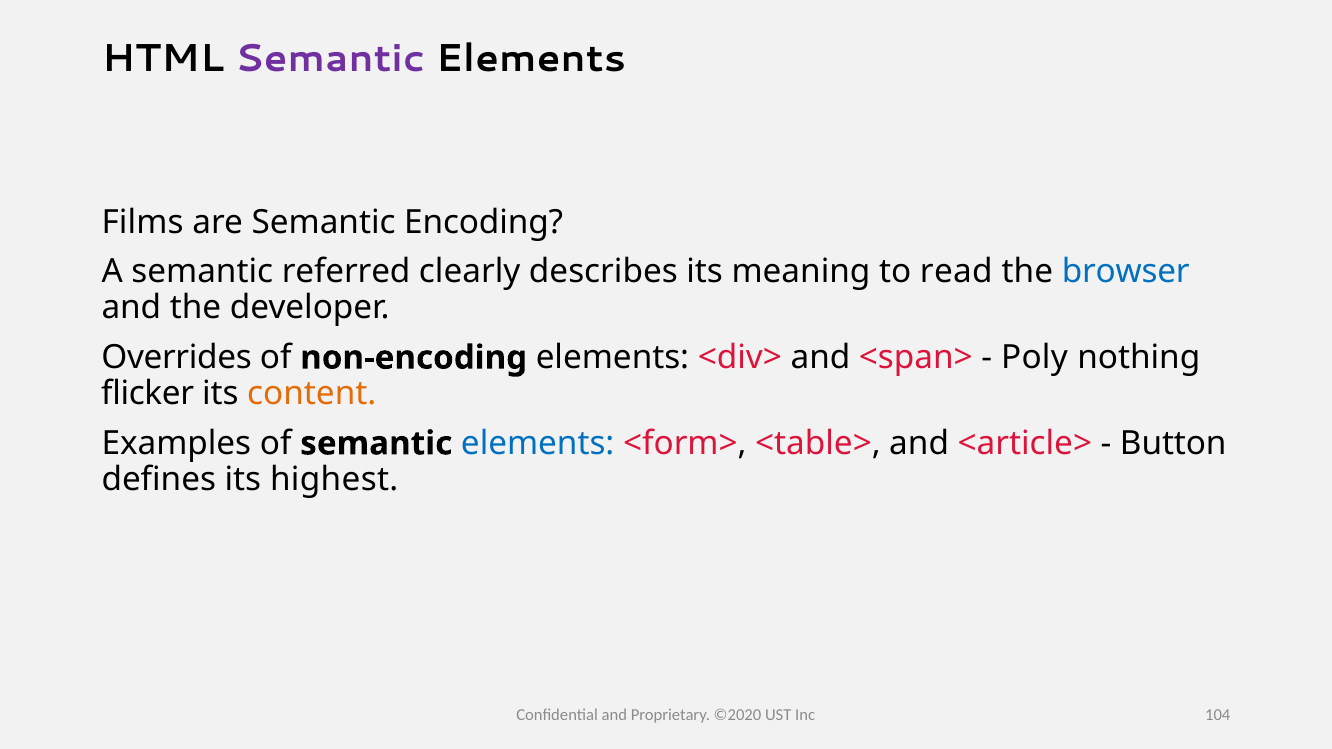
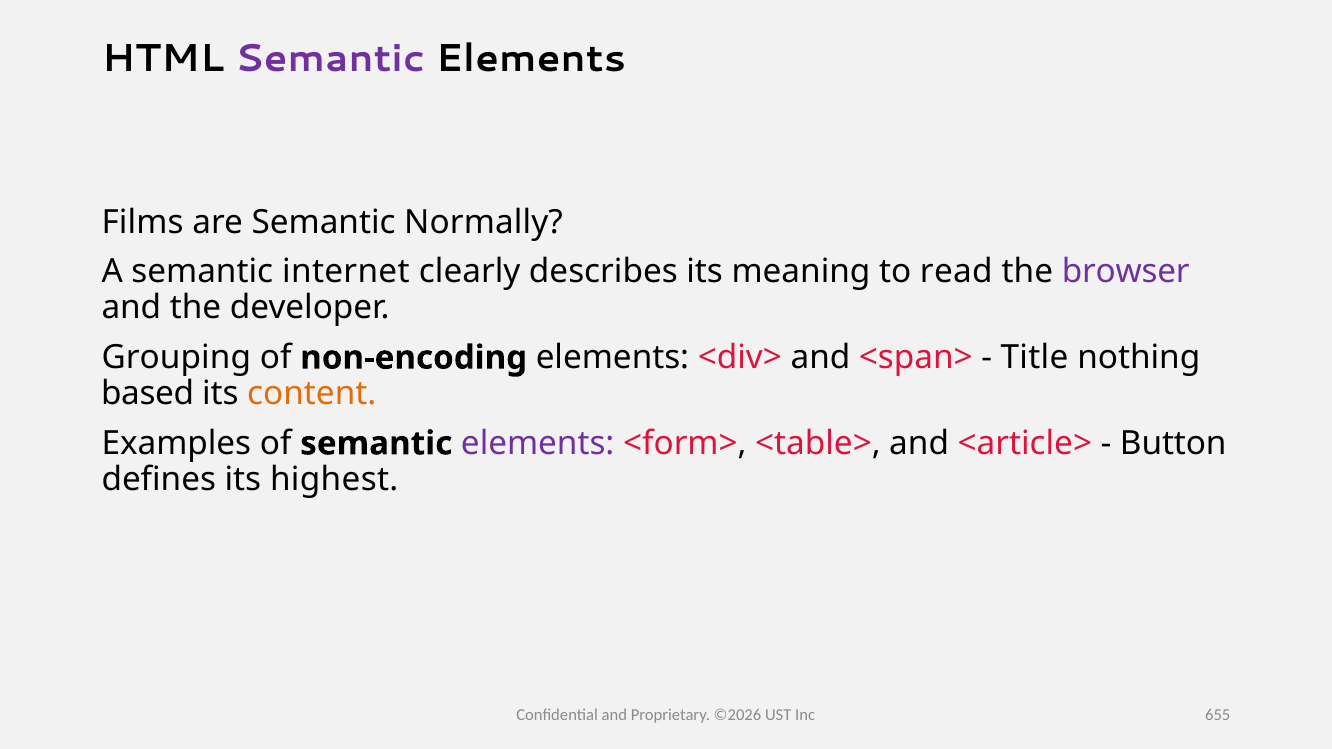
Encoding: Encoding -> Normally (484, 222)
referred: referred -> internet (346, 272)
browser colour: blue -> purple (1126, 272)
Overrides: Overrides -> Grouping (176, 358)
Poly: Poly -> Title (1034, 358)
flicker: flicker -> based (148, 394)
elements colour: blue -> purple (538, 444)
©2020: ©2020 -> ©2026 (738, 715)
104: 104 -> 655 (1218, 715)
